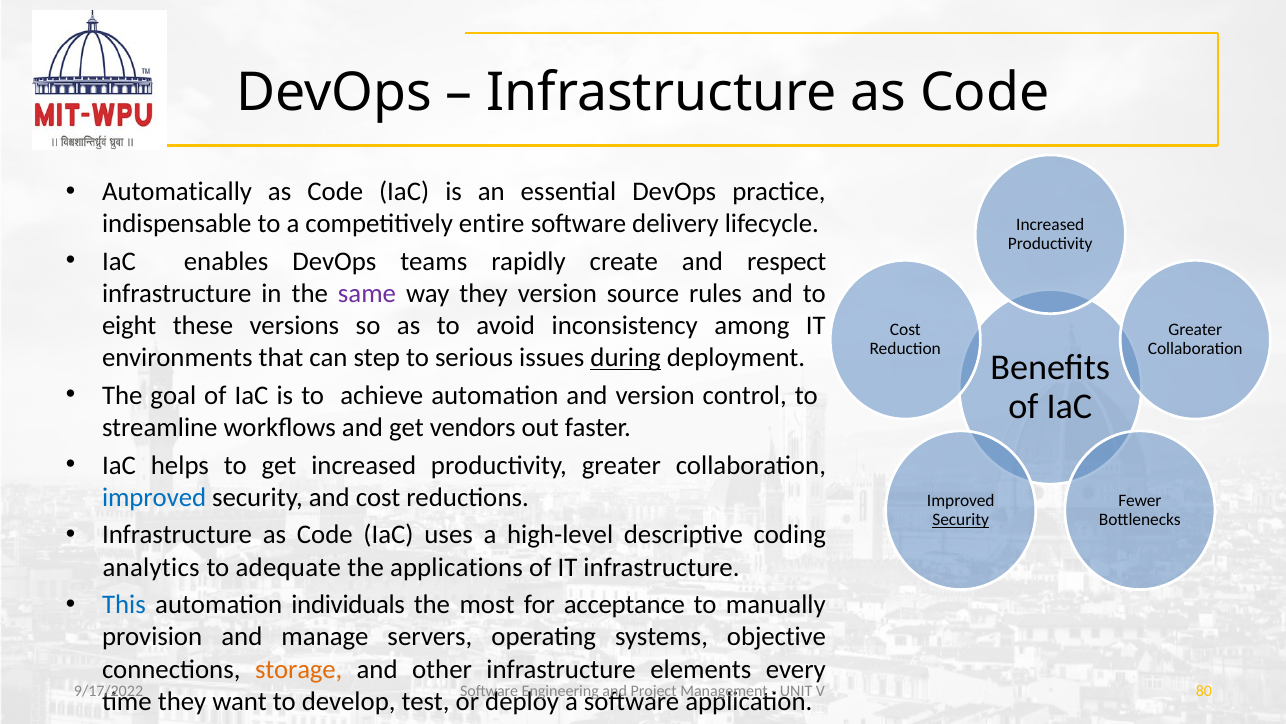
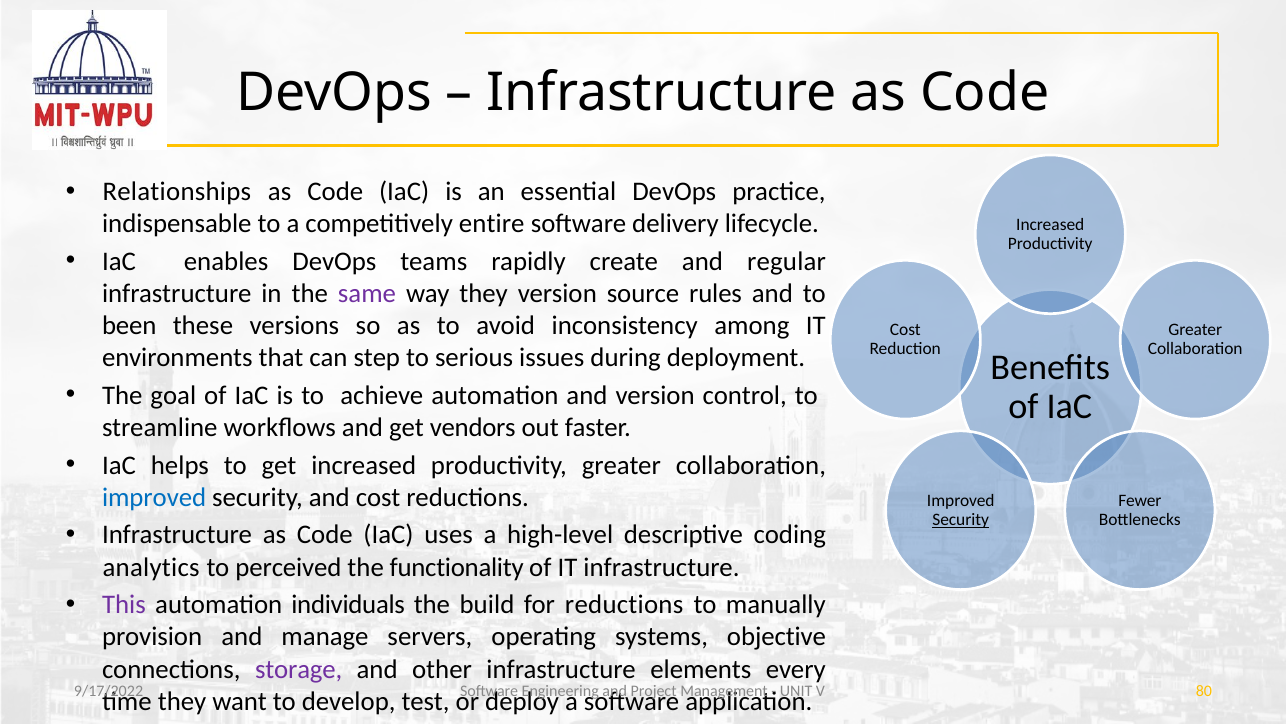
Automatically: Automatically -> Relationships (177, 192)
respect: respect -> regular (787, 261)
eight: eight -> been (129, 326)
during underline: present -> none (626, 358)
adequate: adequate -> perceived (288, 567)
applications: applications -> functionality (457, 567)
This colour: blue -> purple (124, 604)
most: most -> build (487, 604)
for acceptance: acceptance -> reductions (624, 604)
storage colour: orange -> purple (299, 669)
